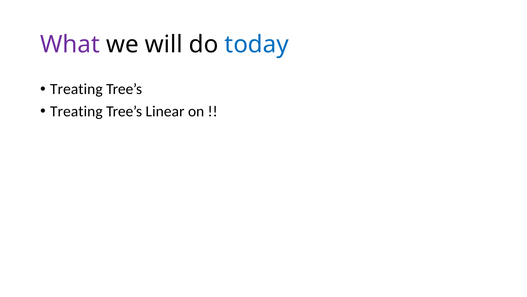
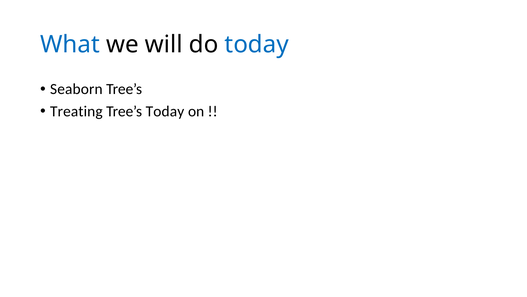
What colour: purple -> blue (70, 44)
Treating: Treating -> Seaborn (76, 89)
Tree’s Linear: Linear -> Today (165, 111)
